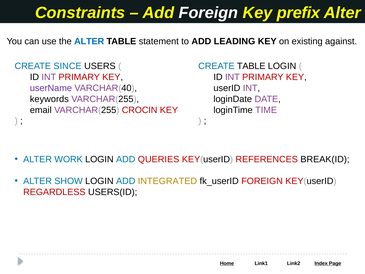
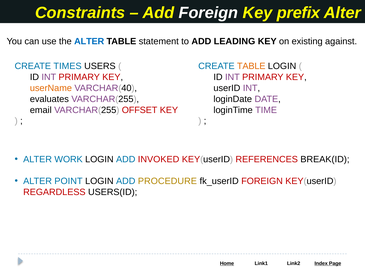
SINCE: SINCE -> TIMES (68, 66)
TABLE colour: black -> orange (251, 66)
userName colour: purple -> orange (51, 88)
keywords: keywords -> evaluates (49, 99)
CROCIN: CROCIN -> OFFSET (140, 110)
QUERIES: QUERIES -> INVOKED (159, 159)
SHOW: SHOW -> POINT (69, 181)
INTEGRATED: INTEGRATED -> PROCEDURE (167, 181)
